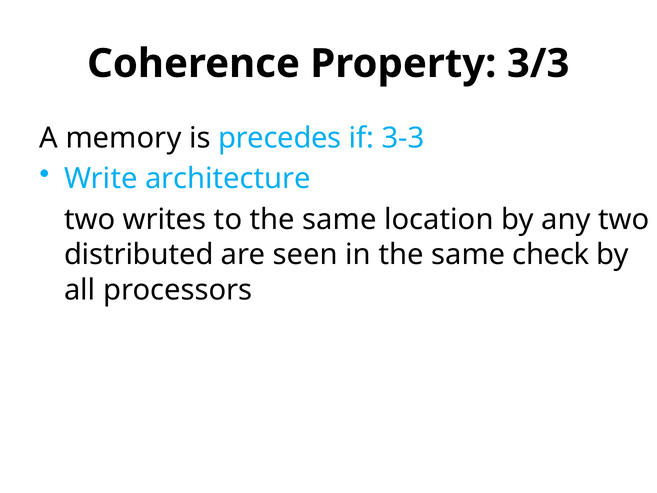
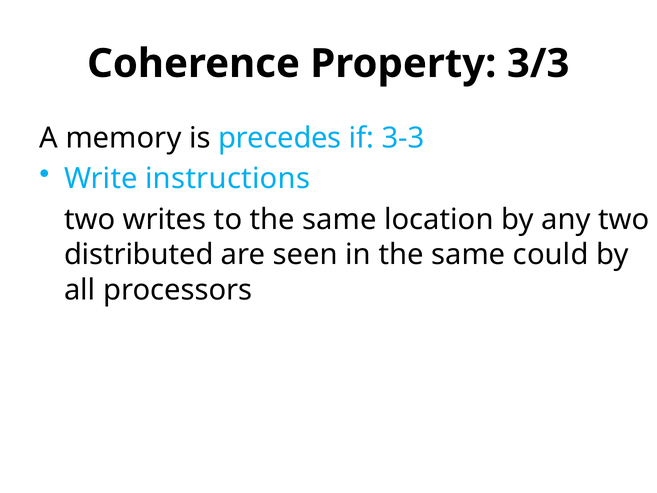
architecture: architecture -> instructions (228, 179)
check: check -> could (551, 255)
